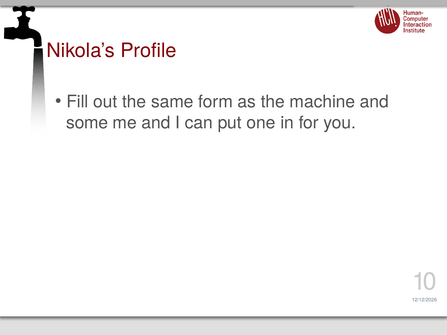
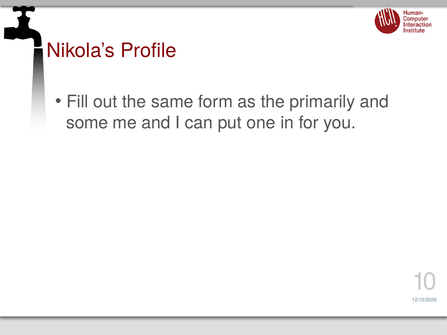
machine: machine -> primarily (322, 102)
